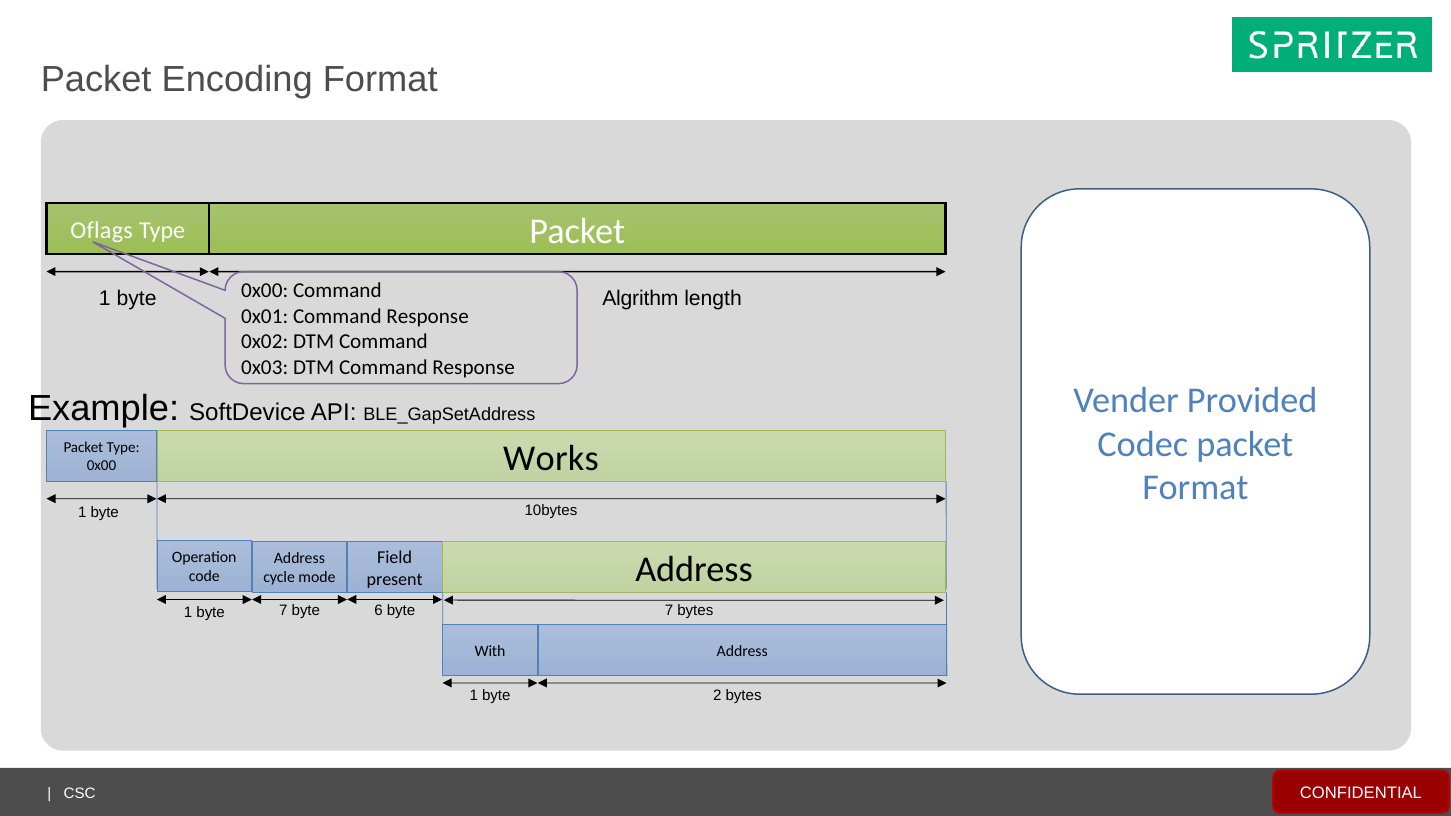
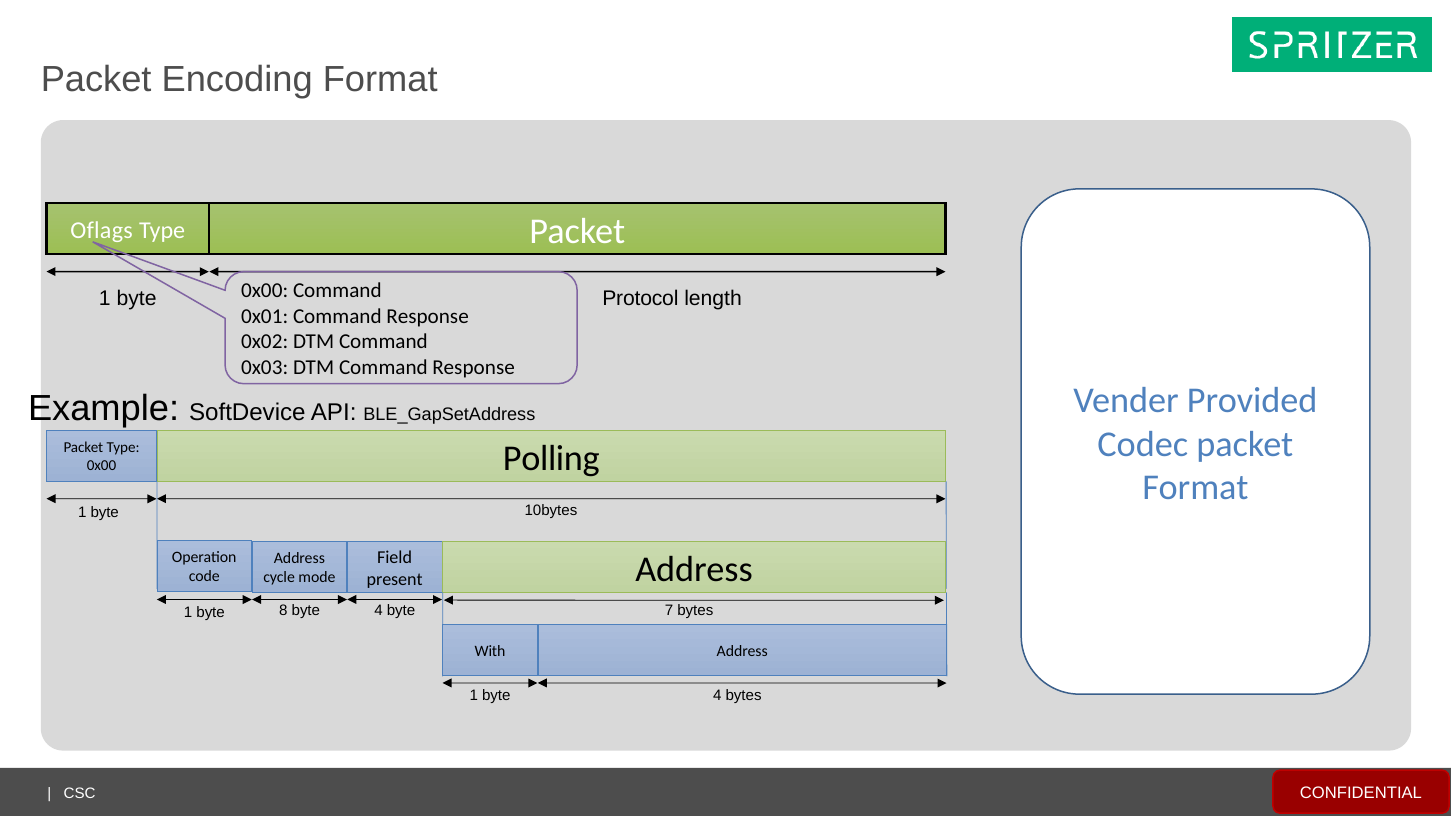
Algrithm: Algrithm -> Protocol (640, 299)
Works: Works -> Polling (551, 458)
byte 7: 7 -> 8 (283, 611)
6: 6 -> 4 (379, 611)
1 byte 2: 2 -> 4 (717, 695)
